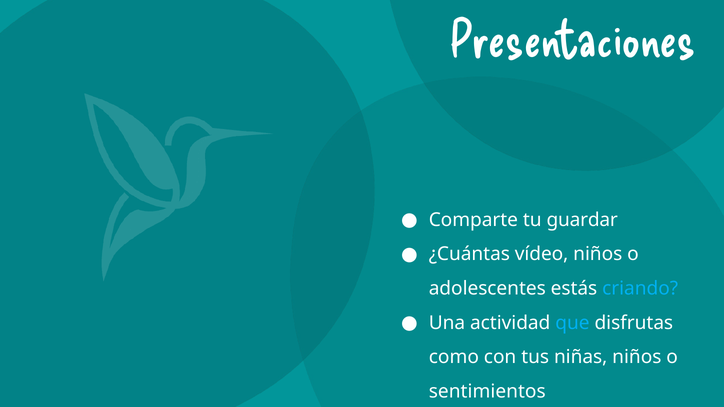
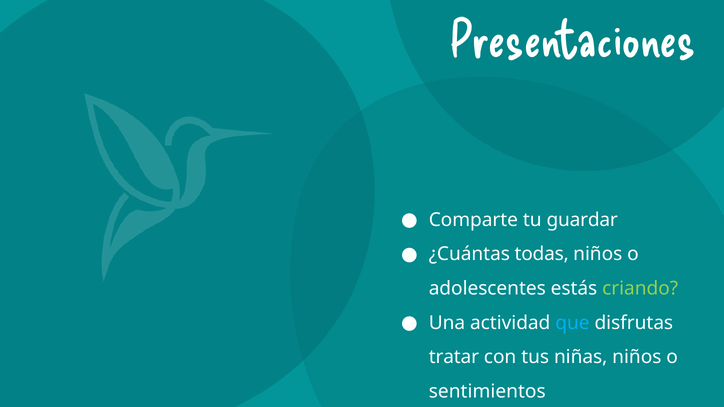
vídeo: vídeo -> todas (542, 254)
criando colour: light blue -> light green (640, 289)
como: como -> tratar (454, 357)
